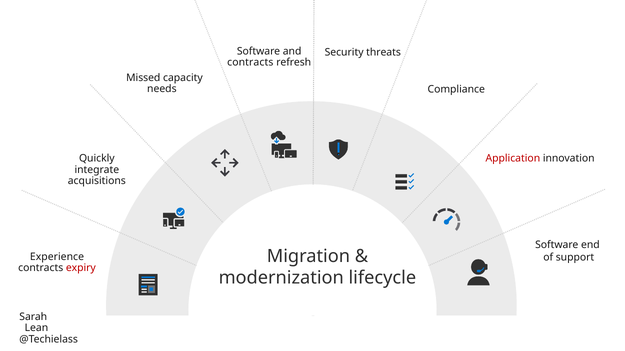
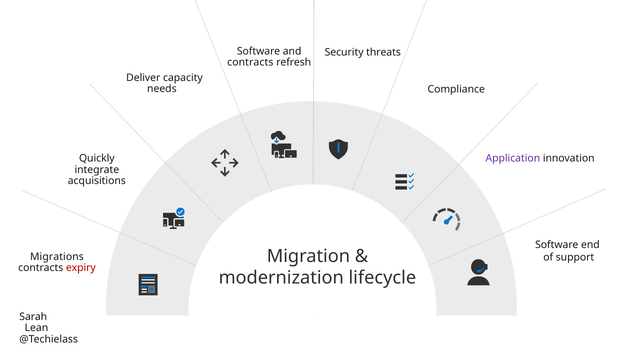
Missed: Missed -> Deliver (143, 78)
Application colour: red -> purple (513, 159)
Experience: Experience -> Migrations (57, 257)
